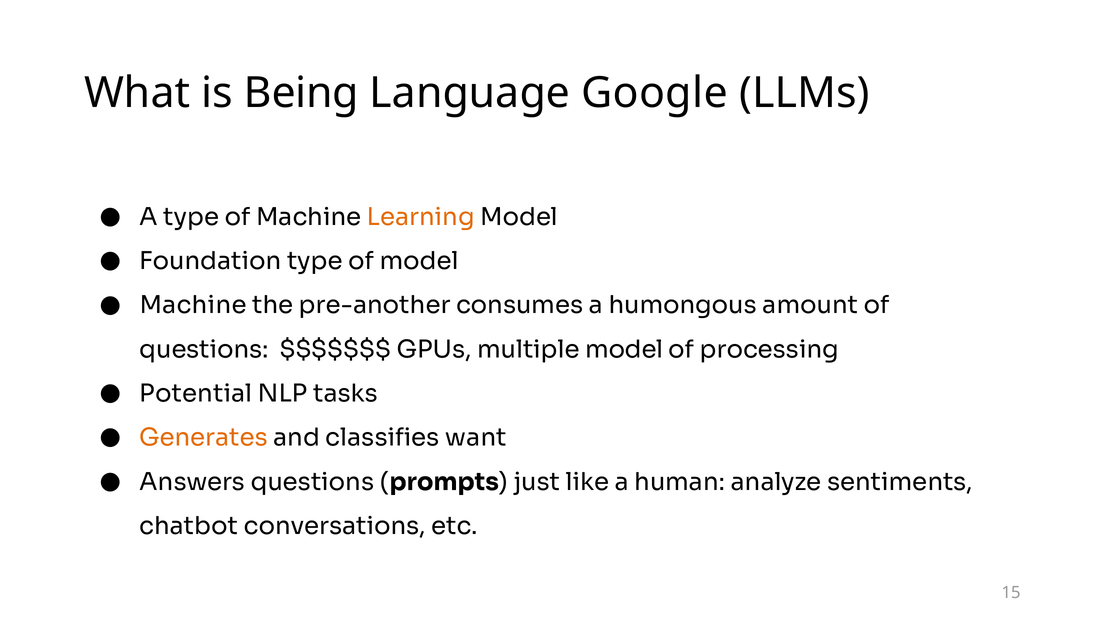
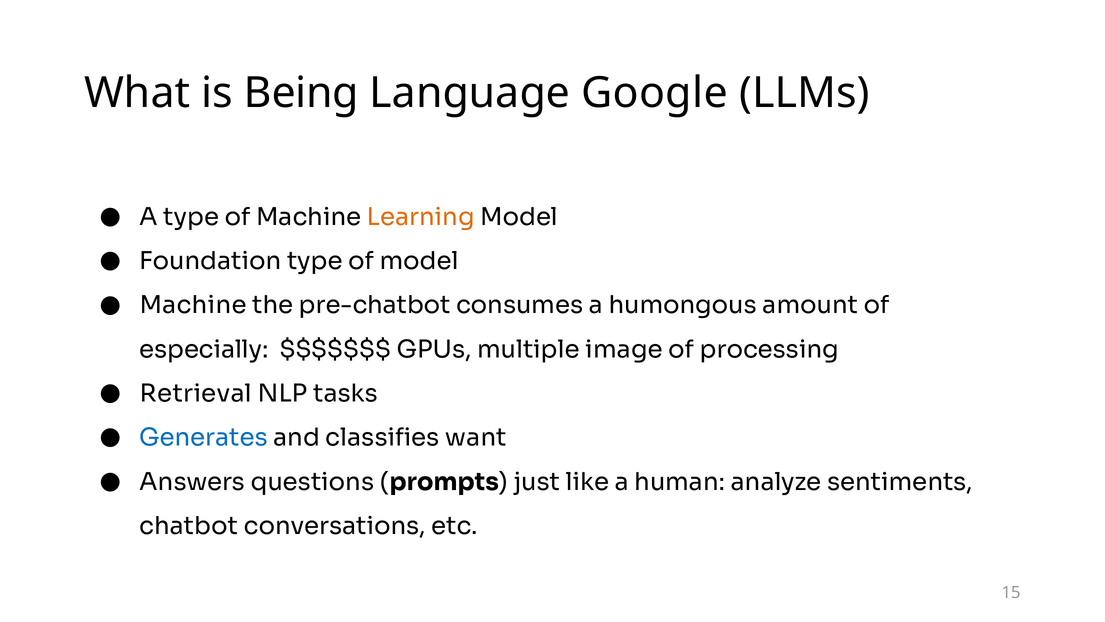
pre-another: pre-another -> pre-chatbot (375, 305)
questions: questions -> especially (204, 349)
multiple model: model -> image (624, 349)
Potential: Potential -> Retrieval (196, 393)
Generates colour: orange -> blue (204, 438)
